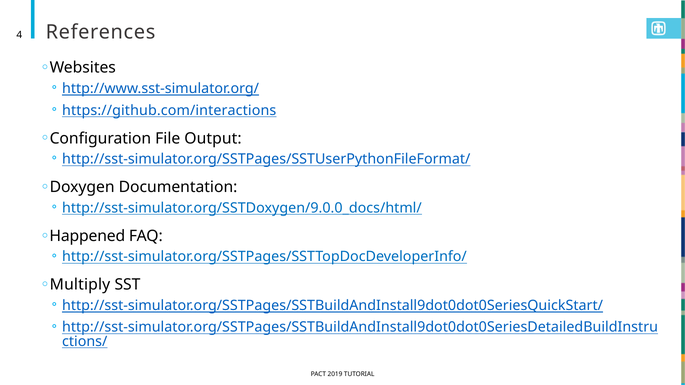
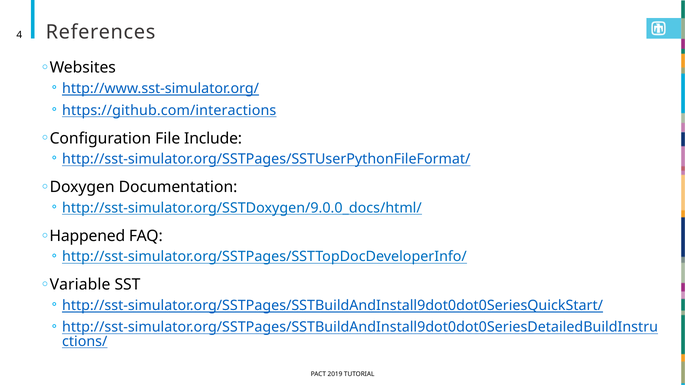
Output: Output -> Include (213, 138)
Multiply: Multiply -> Variable (80, 285)
